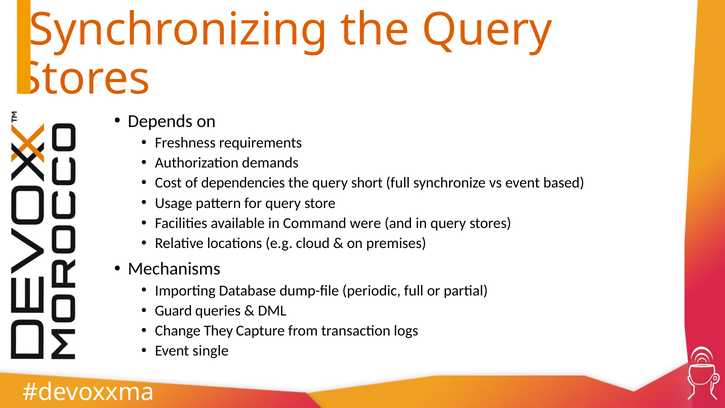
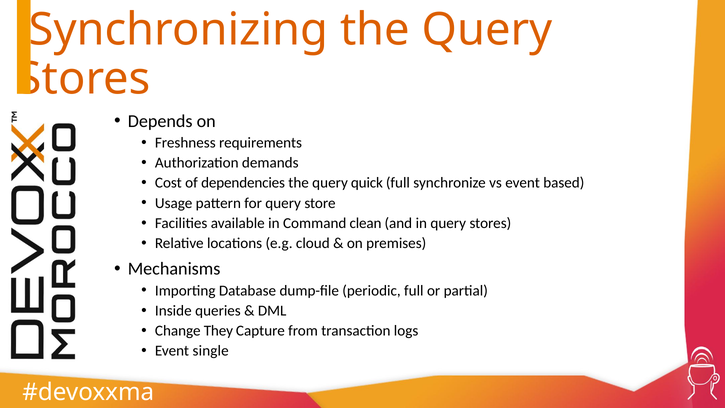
short: short -> quick (367, 183)
were: were -> clean (366, 223)
Guard: Guard -> Inside (173, 311)
